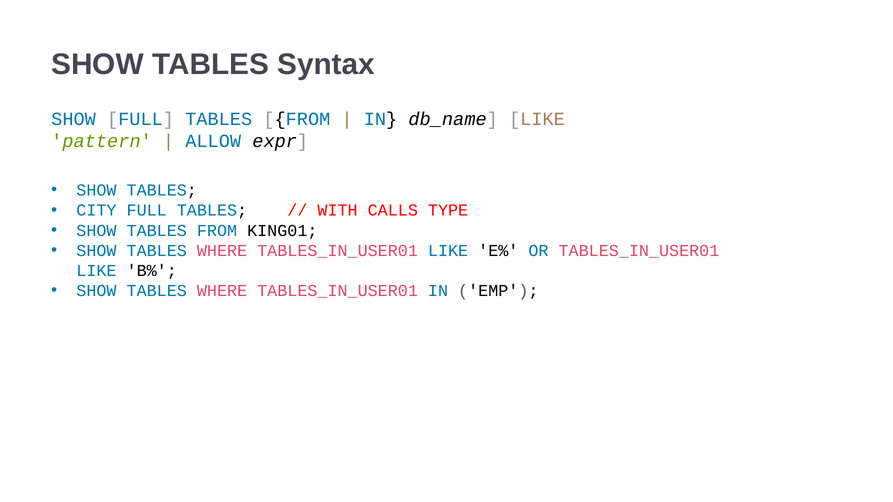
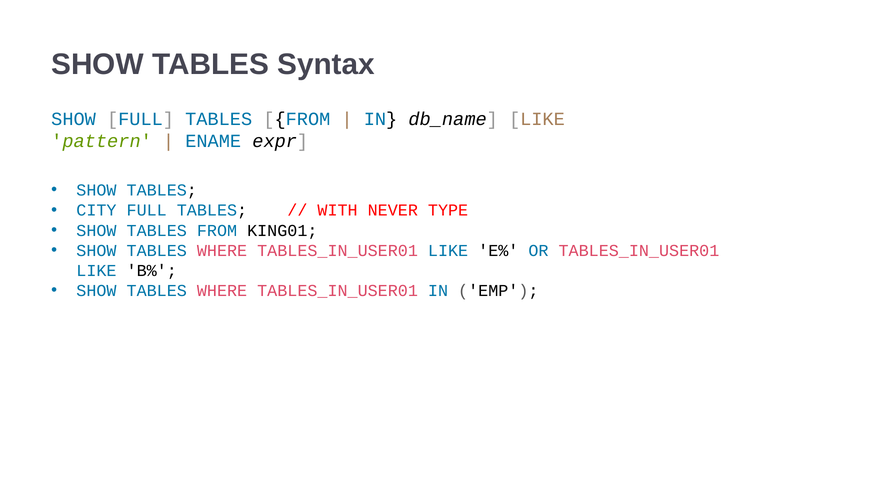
ALLOW: ALLOW -> ENAME (213, 141)
CALLS: CALLS -> NEVER (393, 211)
